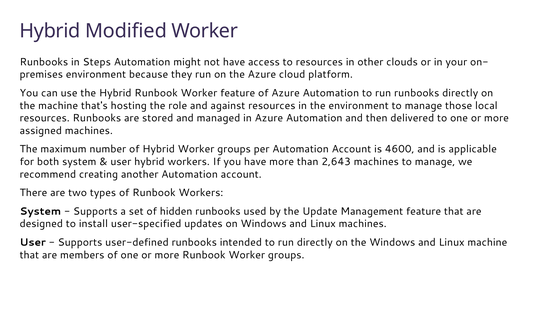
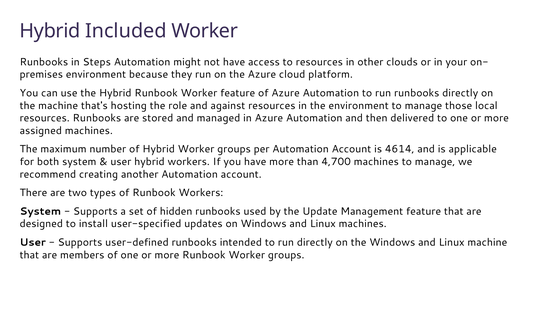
Modified: Modified -> Included (126, 31)
4600: 4600 -> 4614 (400, 149)
2,643: 2,643 -> 4,700 (336, 162)
